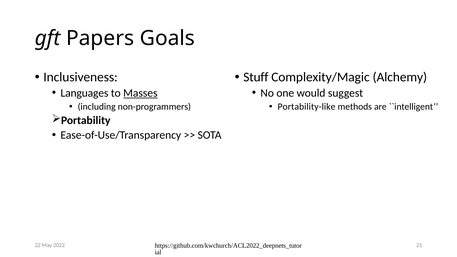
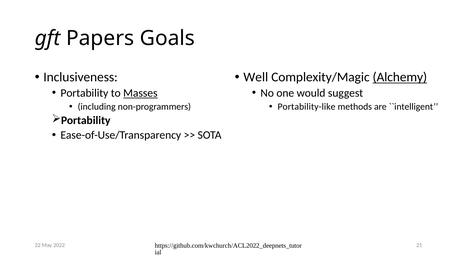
Stuff: Stuff -> Well (256, 77)
Alchemy underline: none -> present (400, 77)
Languages: Languages -> Portability (84, 93)
